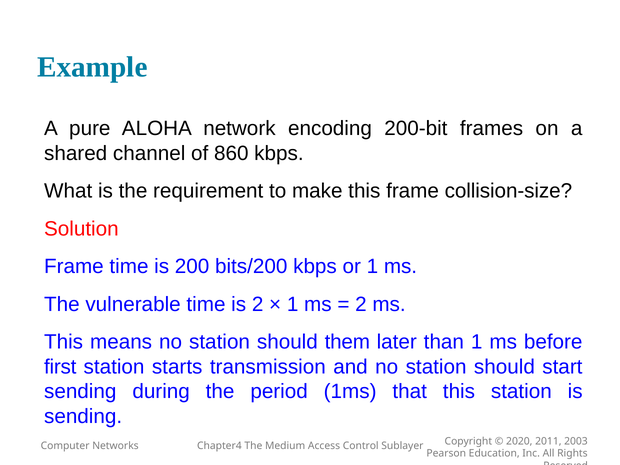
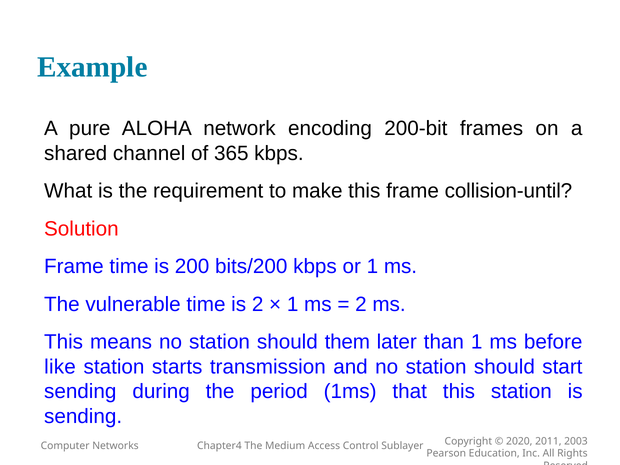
860: 860 -> 365 (231, 153)
collision-size: collision-size -> collision-until (508, 191)
first: first -> like (60, 367)
